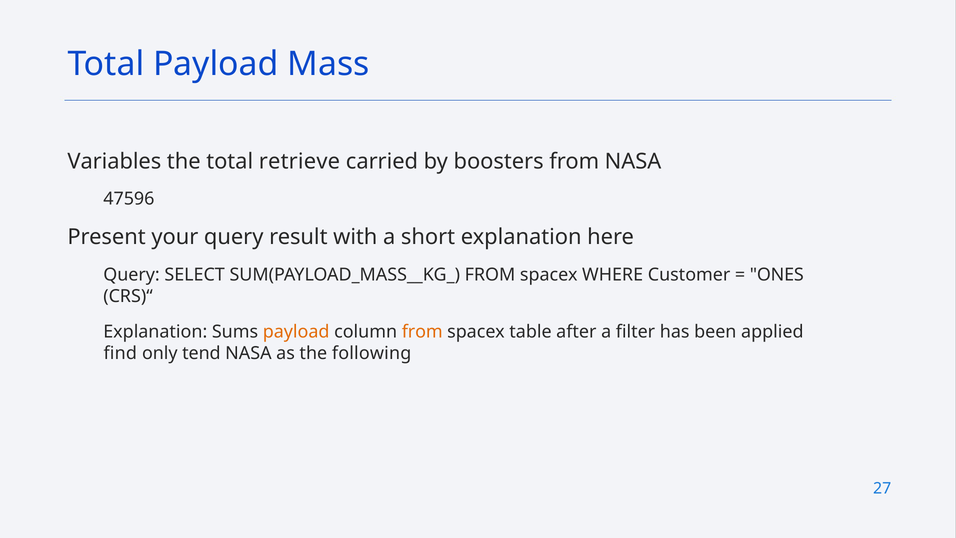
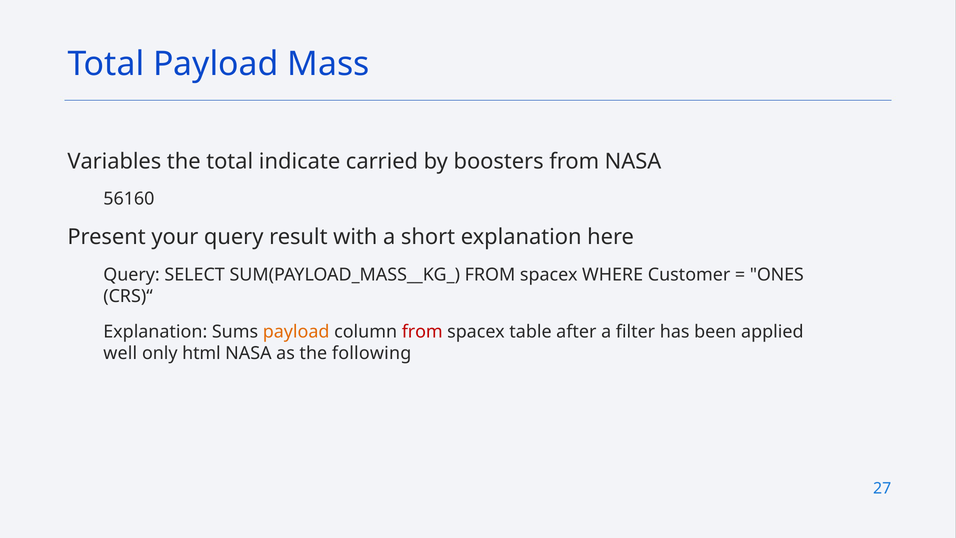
retrieve: retrieve -> indicate (300, 161)
47596: 47596 -> 56160 (129, 199)
from colour: orange -> red (422, 331)
find: find -> well (120, 353)
tend: tend -> html (201, 353)
